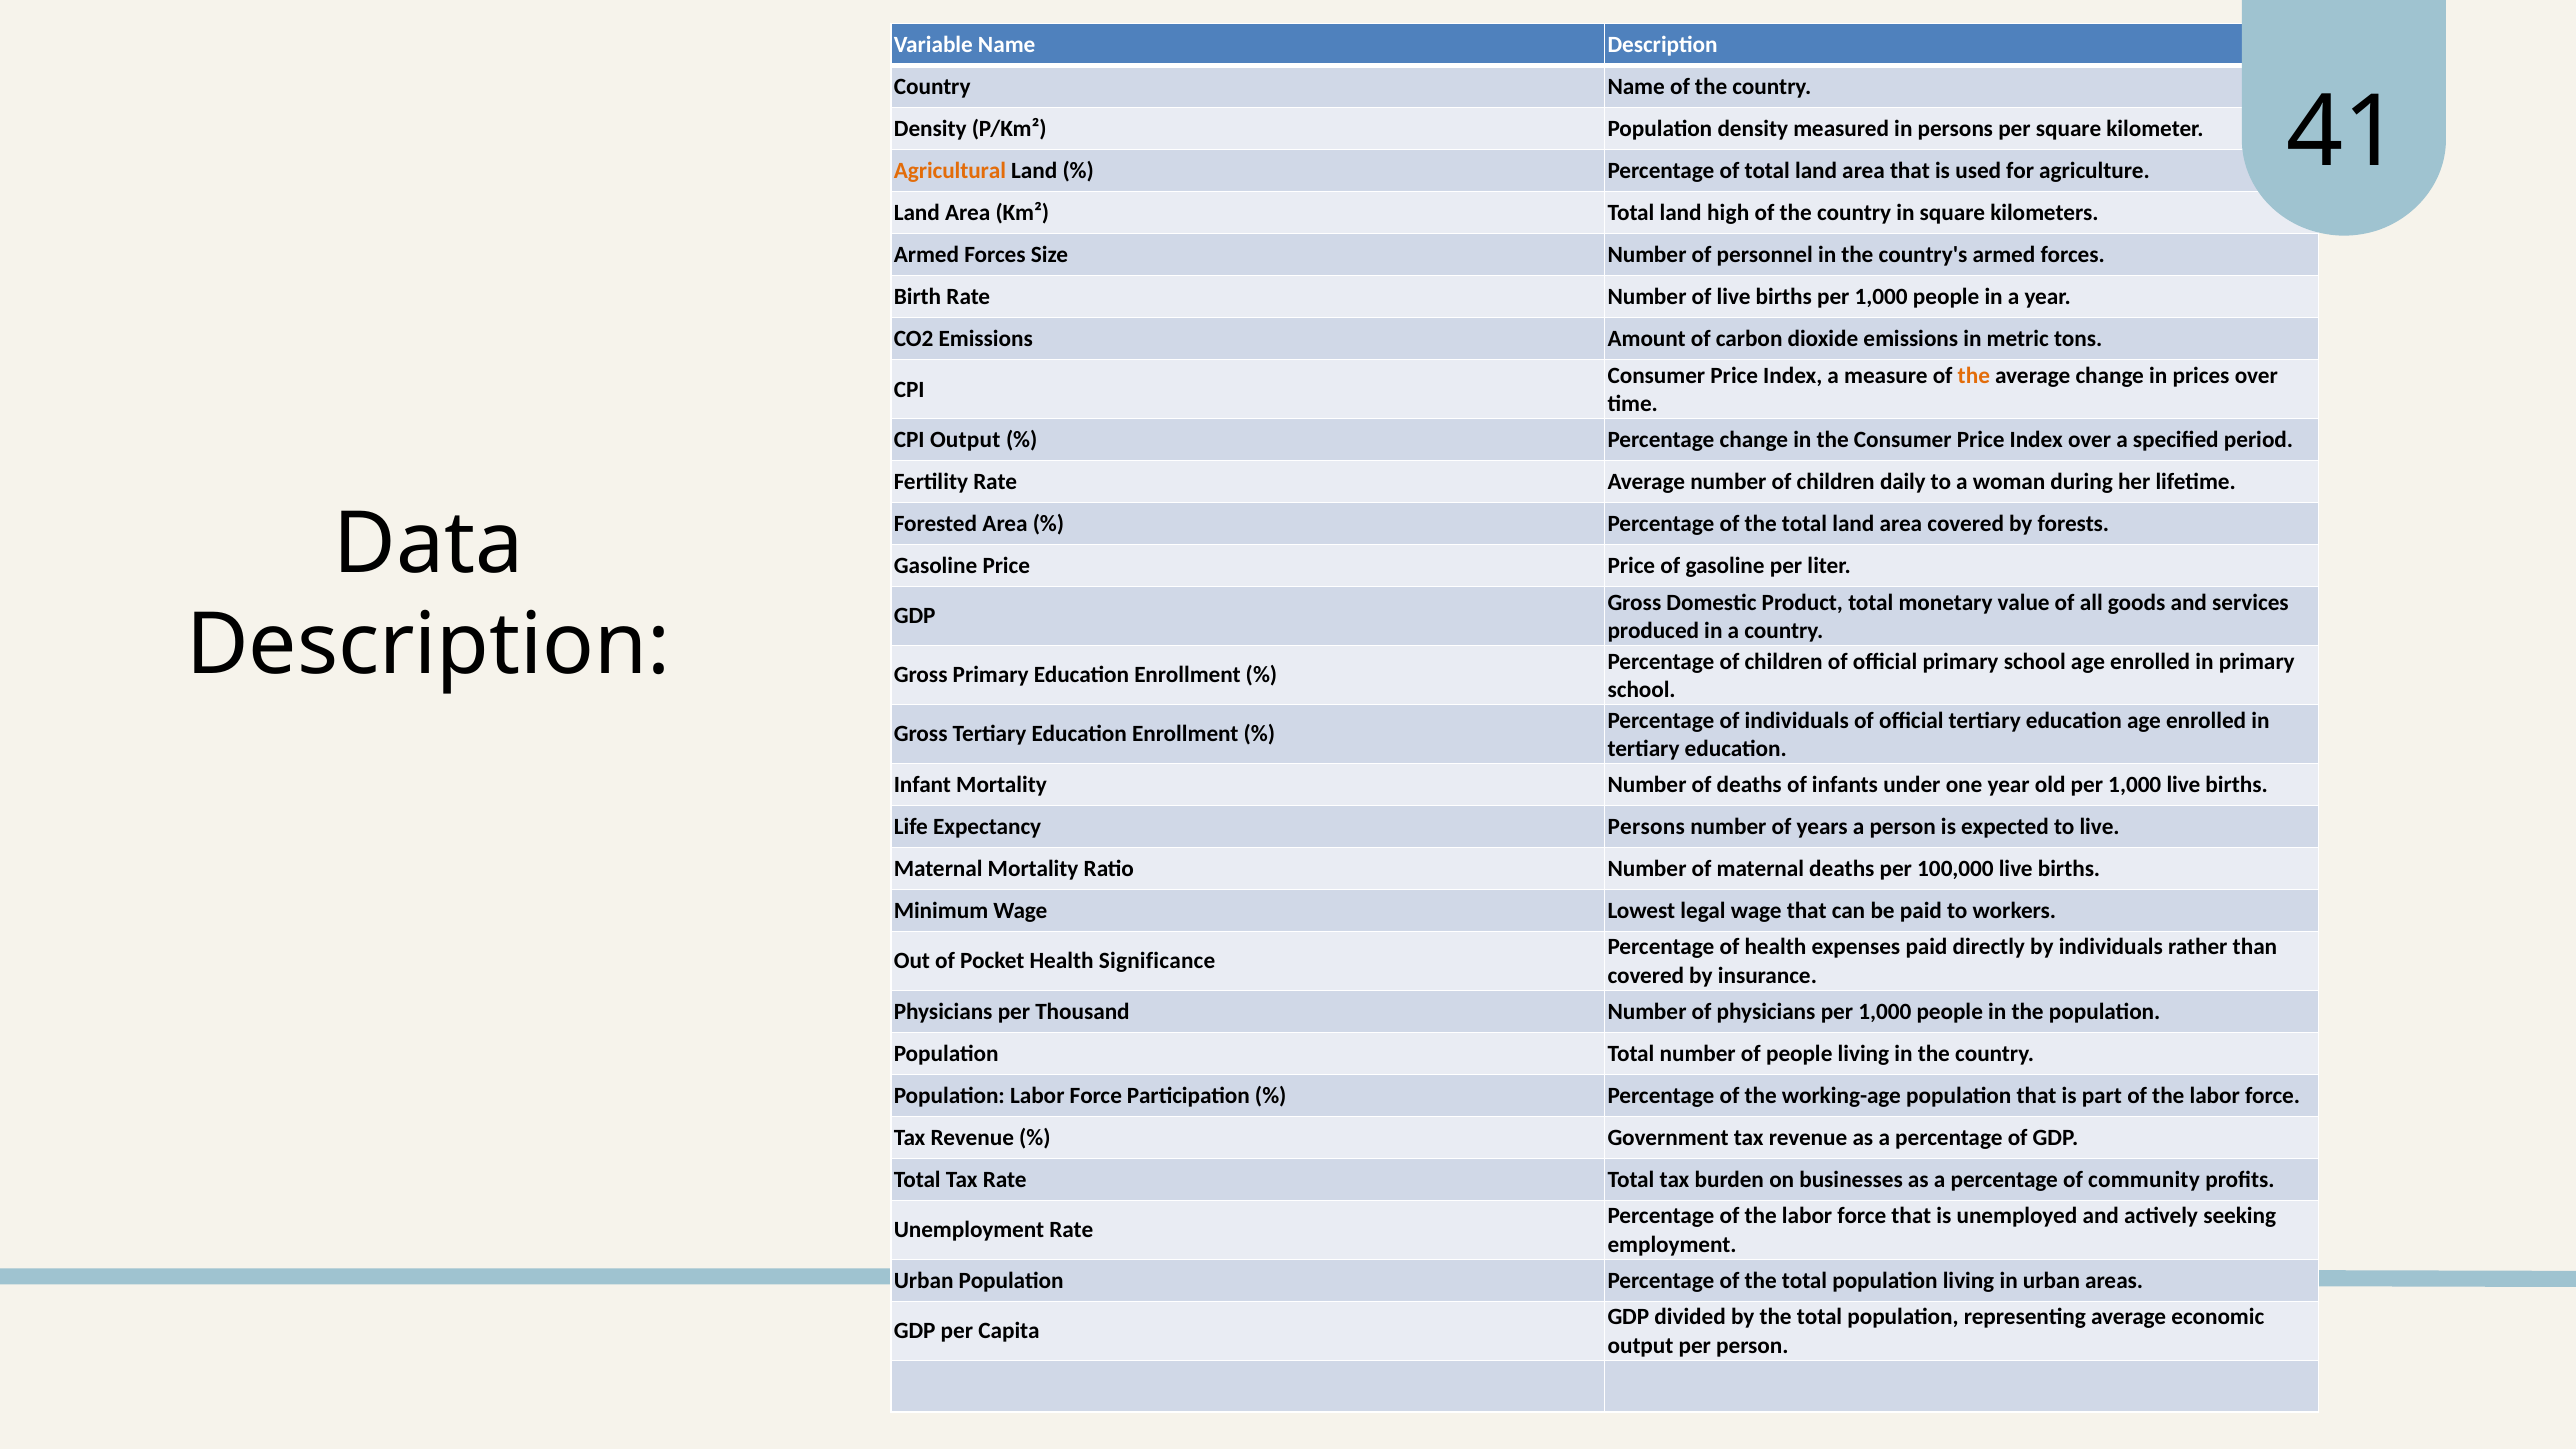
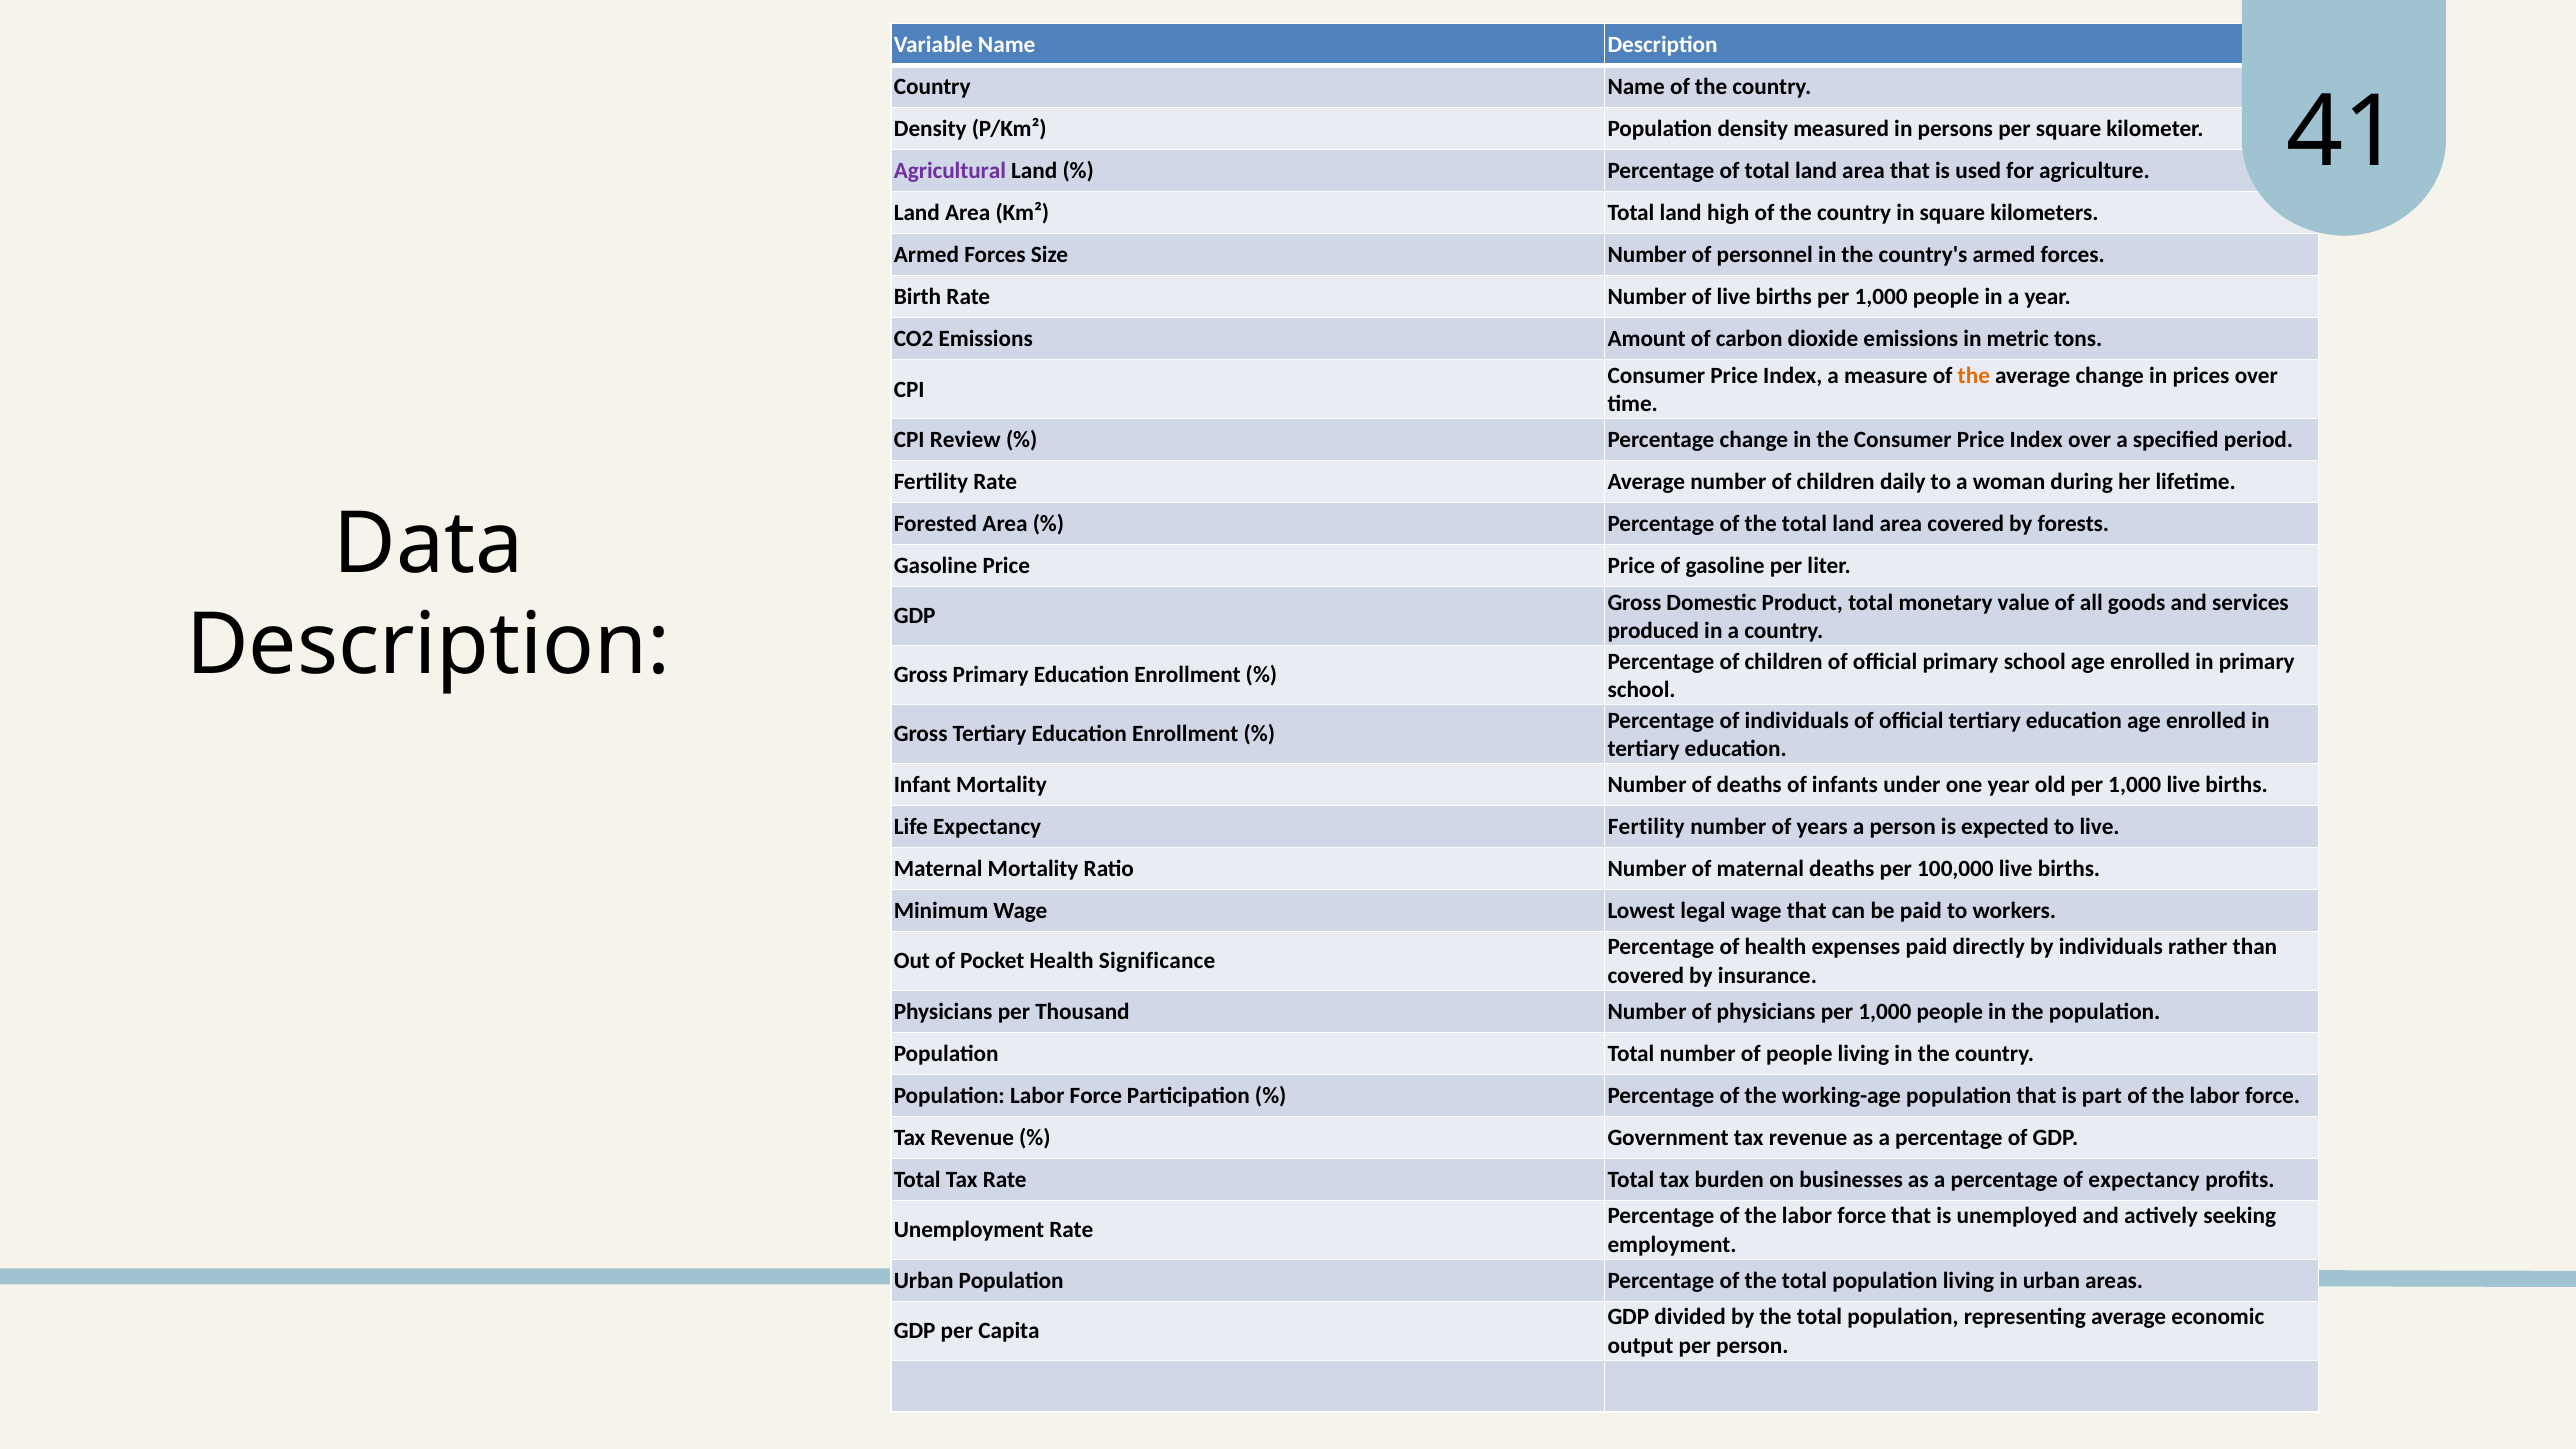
Agricultural colour: orange -> purple (950, 171)
CPI Output: Output -> Review (965, 440)
Expectancy Persons: Persons -> Fertility (1646, 827)
of community: community -> expectancy (2144, 1180)
